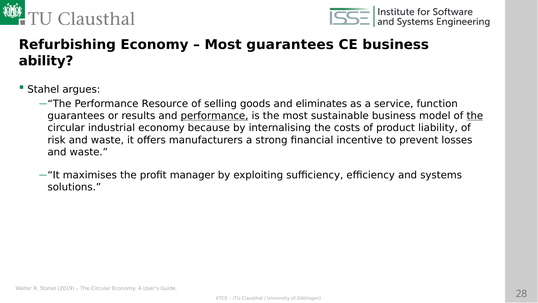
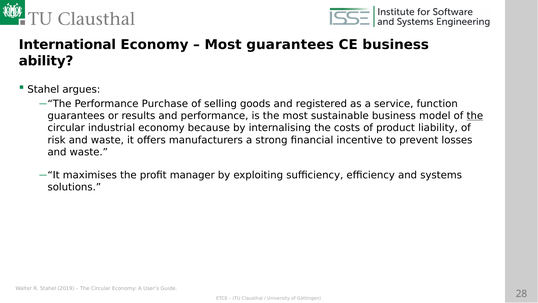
Refurbishing: Refurbishing -> International (67, 45)
Resource: Resource -> Purchase (165, 104)
eliminates: eliminates -> registered (321, 104)
performance underline: present -> none (215, 116)
